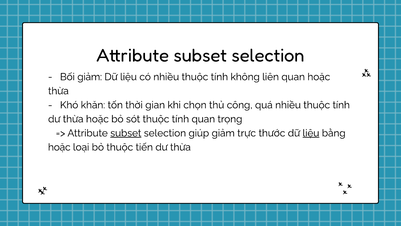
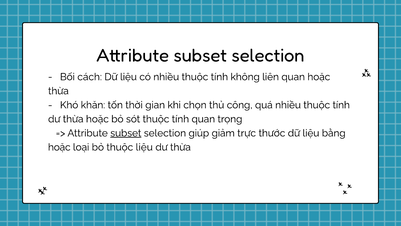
Bối giảm: giảm -> cách (90, 77)
liệu underline: present -> none (311, 133)
thuộc tiến: tiến -> liệu (144, 147)
